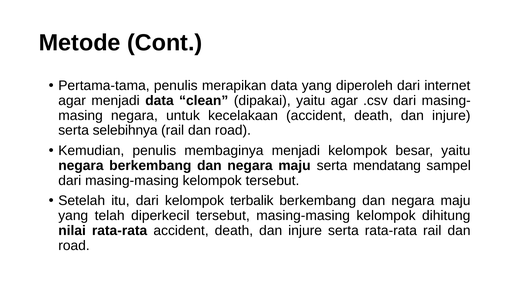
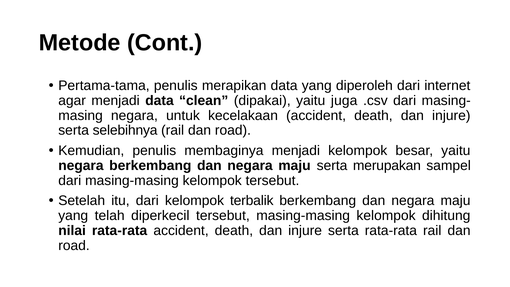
yaitu agar: agar -> juga (344, 101)
mendatang: mendatang -> merupakan (387, 166)
